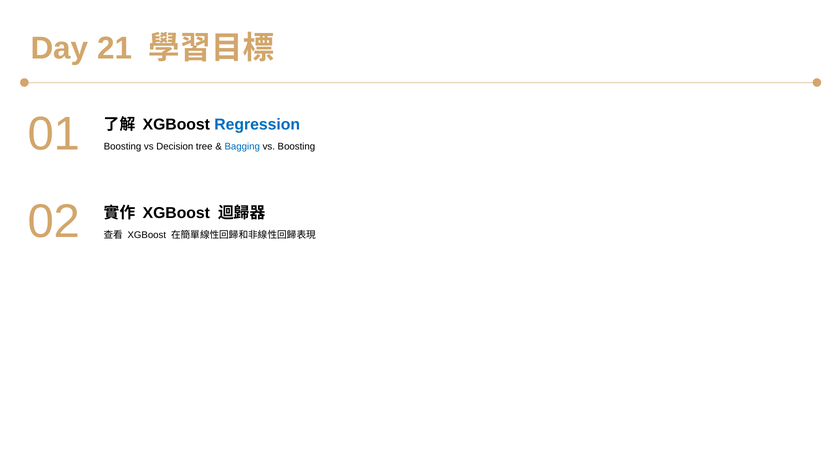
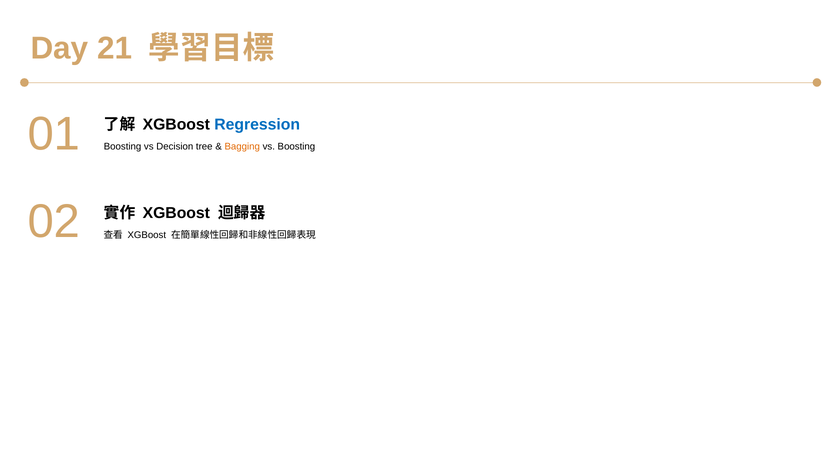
Bagging colour: blue -> orange (242, 147)
